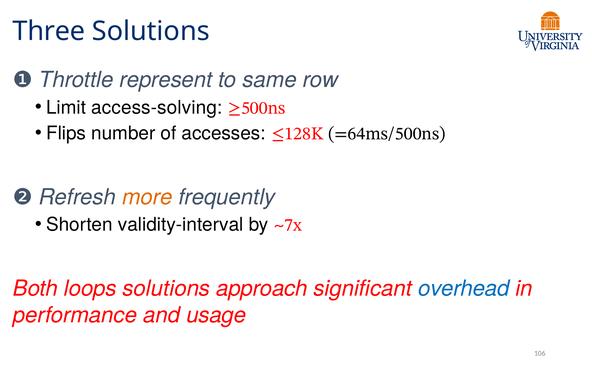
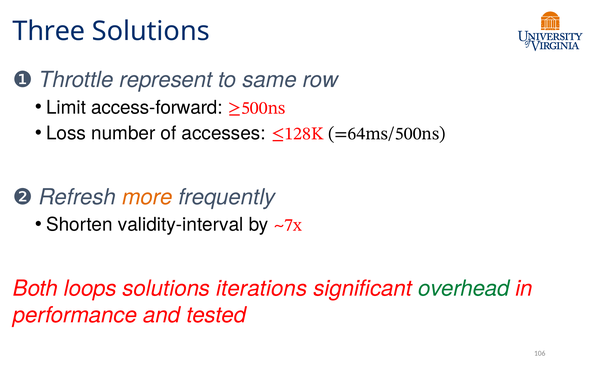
access-solving: access-solving -> access-forward (157, 107)
Flips: Flips -> Loss (66, 133)
approach: approach -> iterations (262, 289)
overhead colour: blue -> green (464, 289)
usage: usage -> tested (216, 315)
